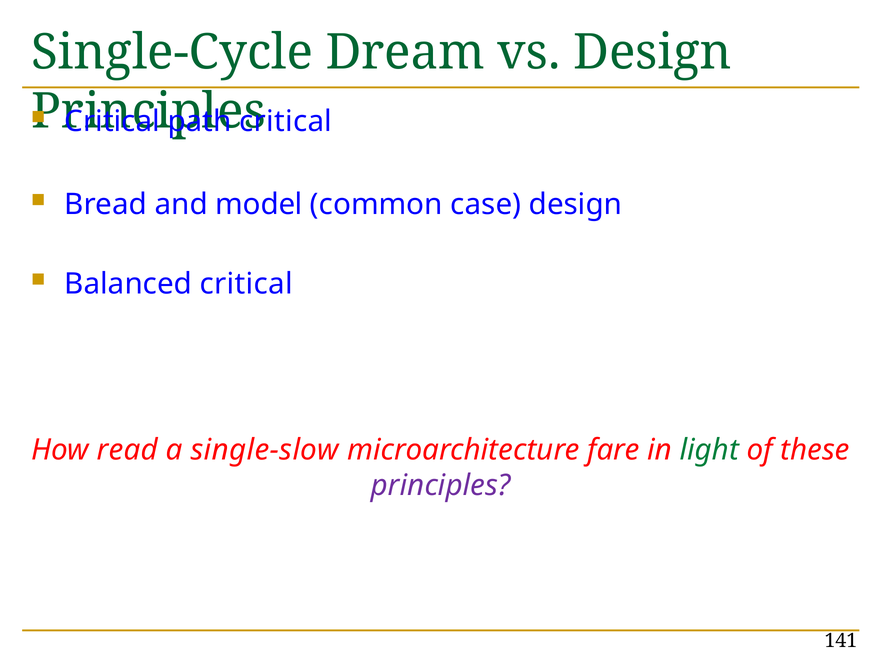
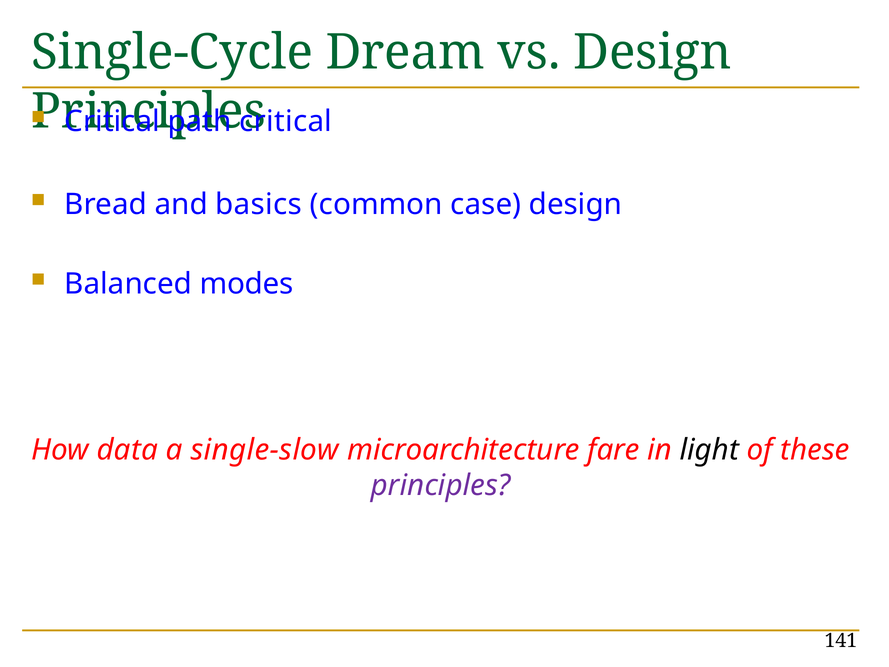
model: model -> basics (259, 204)
Balanced critical: critical -> modes (247, 284)
read: read -> data (127, 450)
light colour: green -> black (709, 450)
